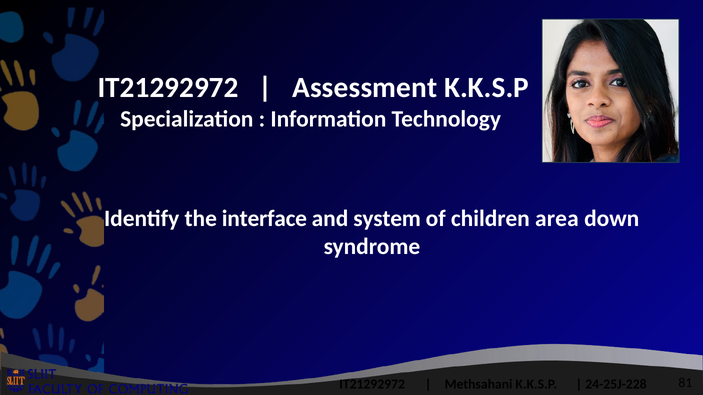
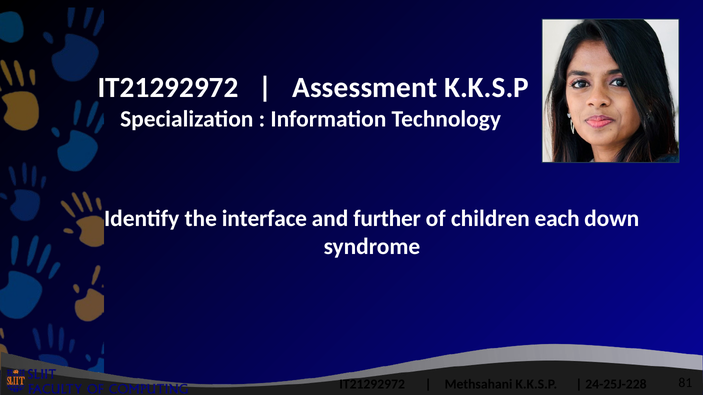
system: system -> further (387, 219)
area: area -> each (557, 219)
